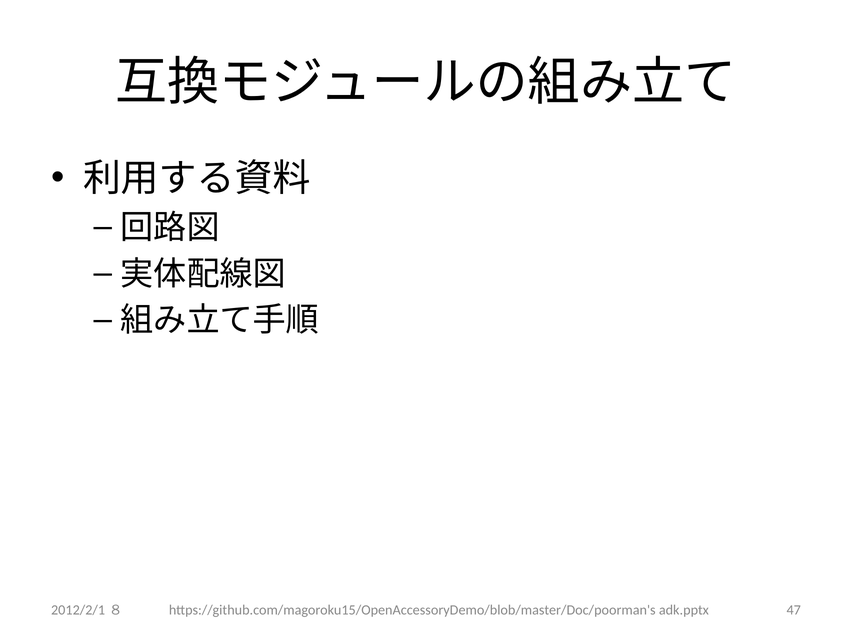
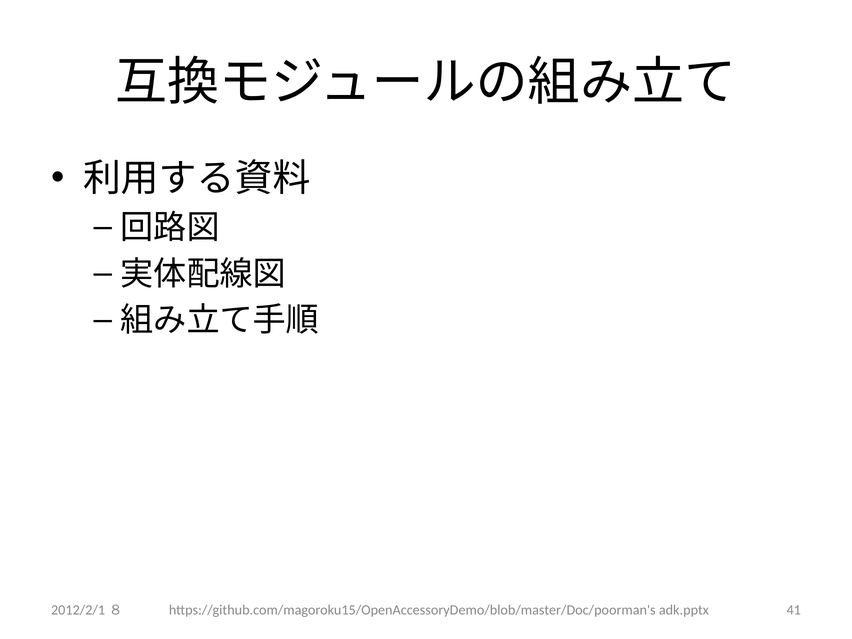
47: 47 -> 41 (794, 610)
